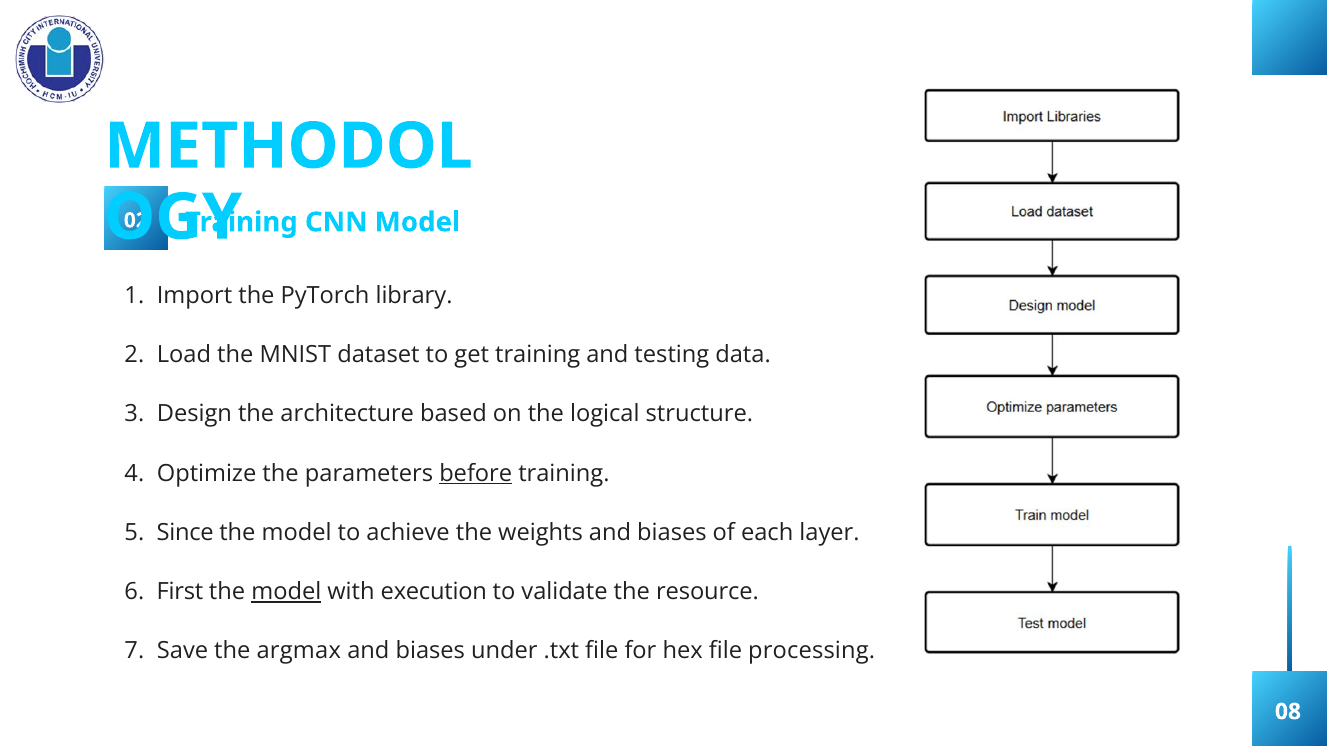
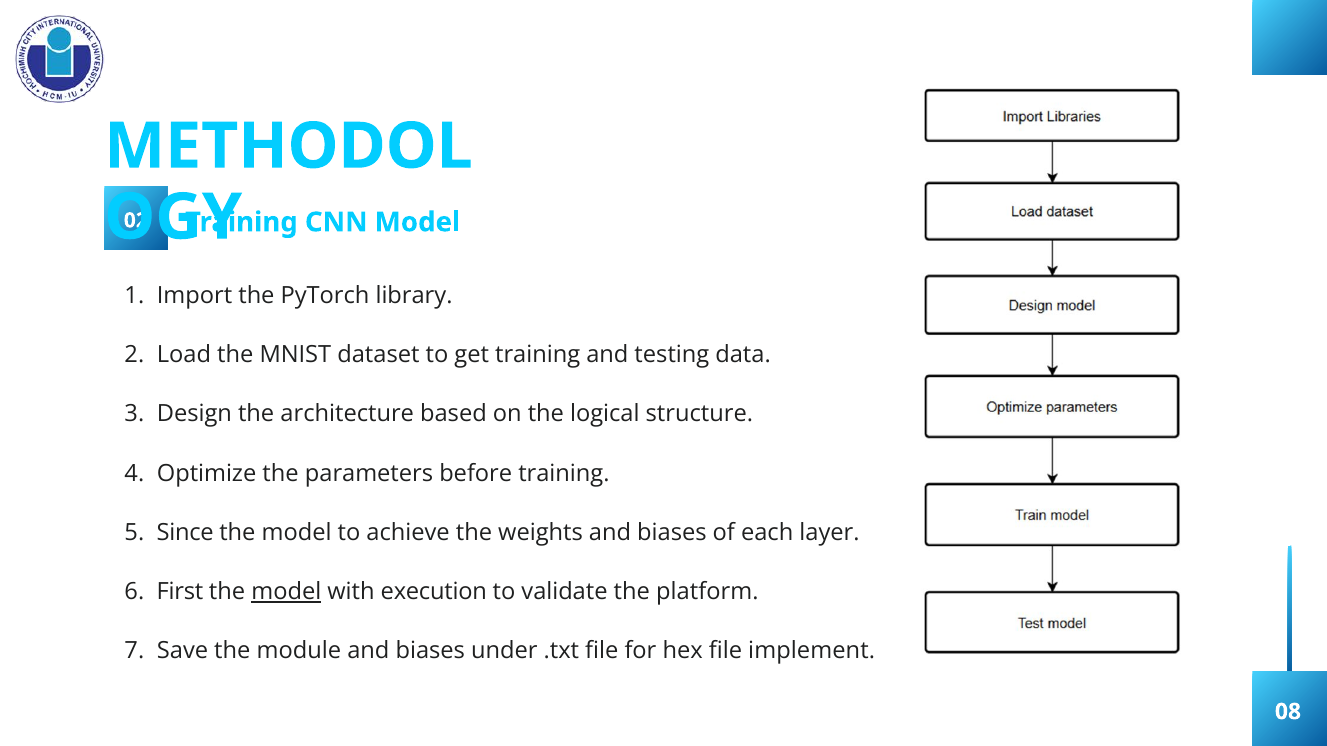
before underline: present -> none (476, 473)
resource: resource -> platform (707, 592)
argmax: argmax -> module (299, 651)
processing: processing -> implement (812, 651)
